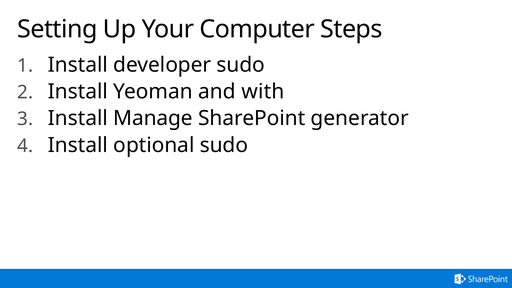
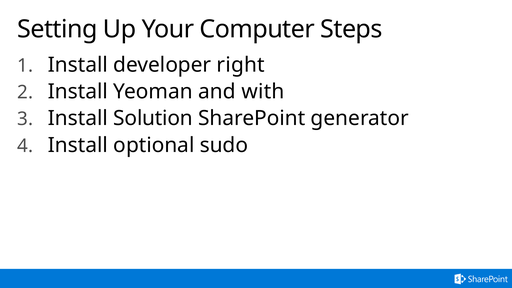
developer sudo: sudo -> right (241, 65)
Manage: Manage -> Solution (153, 118)
